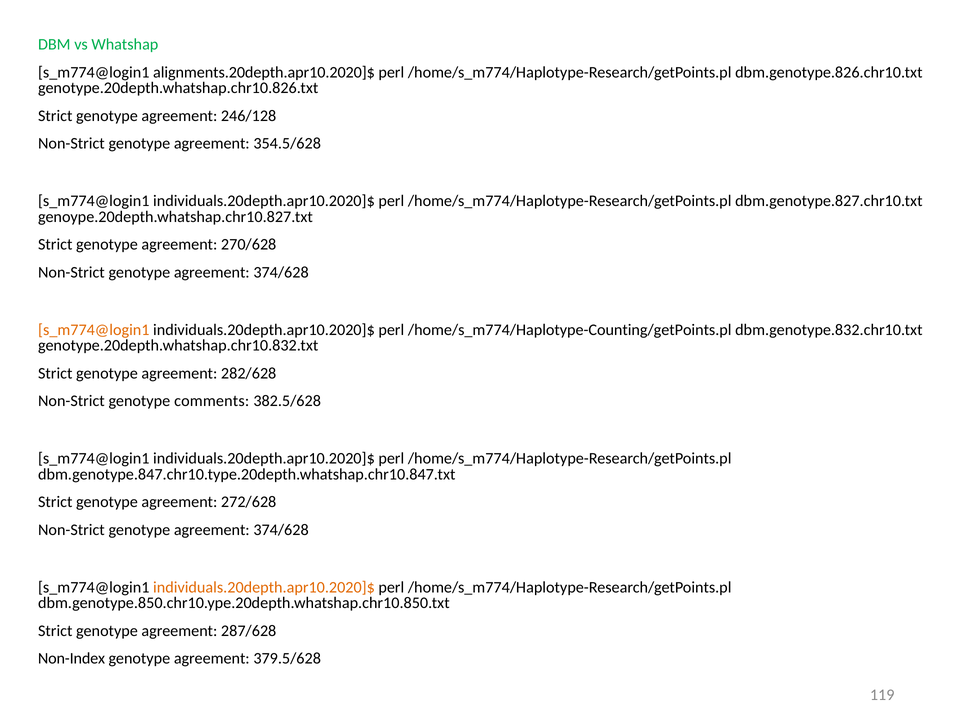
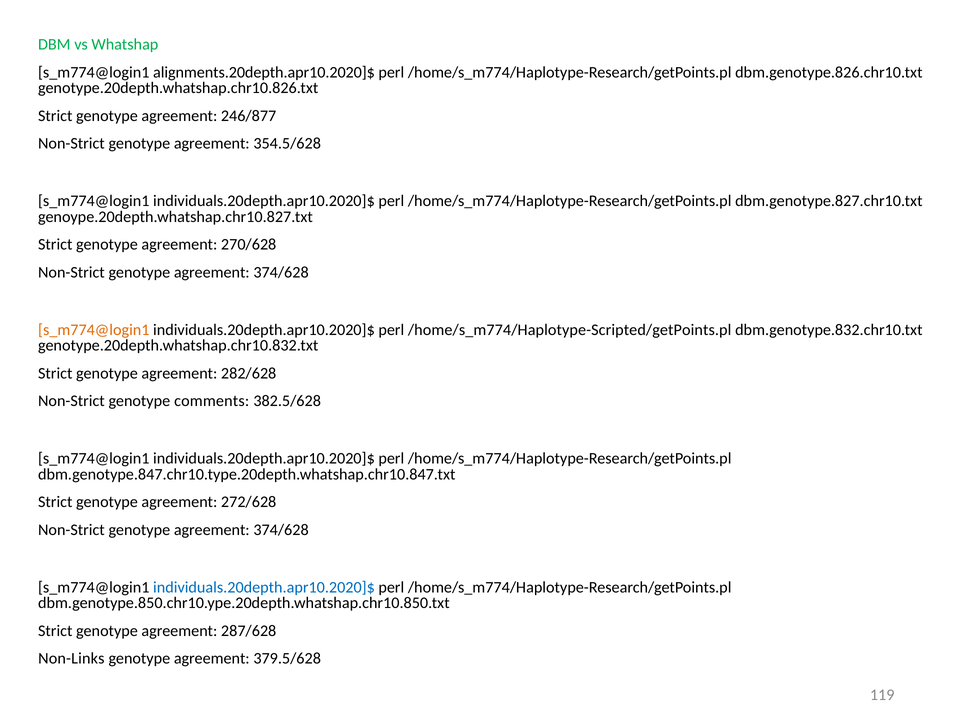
246/128: 246/128 -> 246/877 (249, 116)
/home/s_m774/Haplotype-Counting/getPoints.pl: /home/s_m774/Haplotype-Counting/getPoints.pl -> /home/s_m774/Haplotype-Scripted/getPoints.pl (570, 330)
individuals.20depth.apr10.2020]$ colour: orange -> blue (264, 587)
Non-Index: Non-Index -> Non-Links (71, 659)
